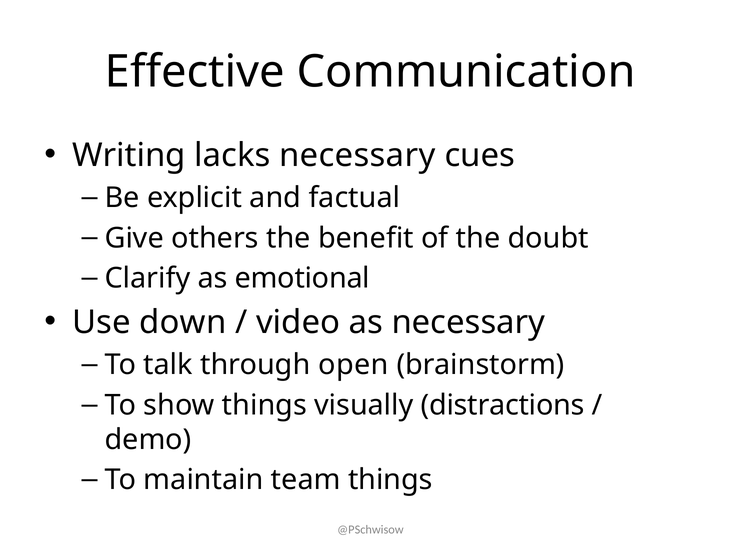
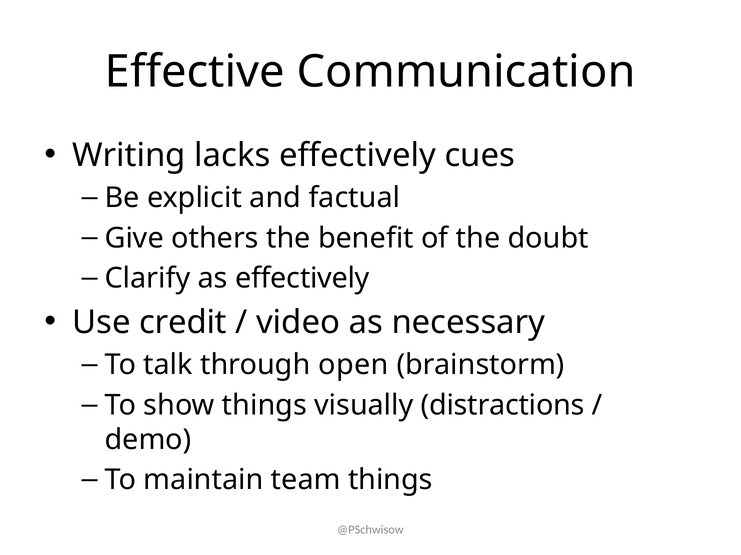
lacks necessary: necessary -> effectively (357, 155)
as emotional: emotional -> effectively (302, 279)
down: down -> credit (183, 323)
